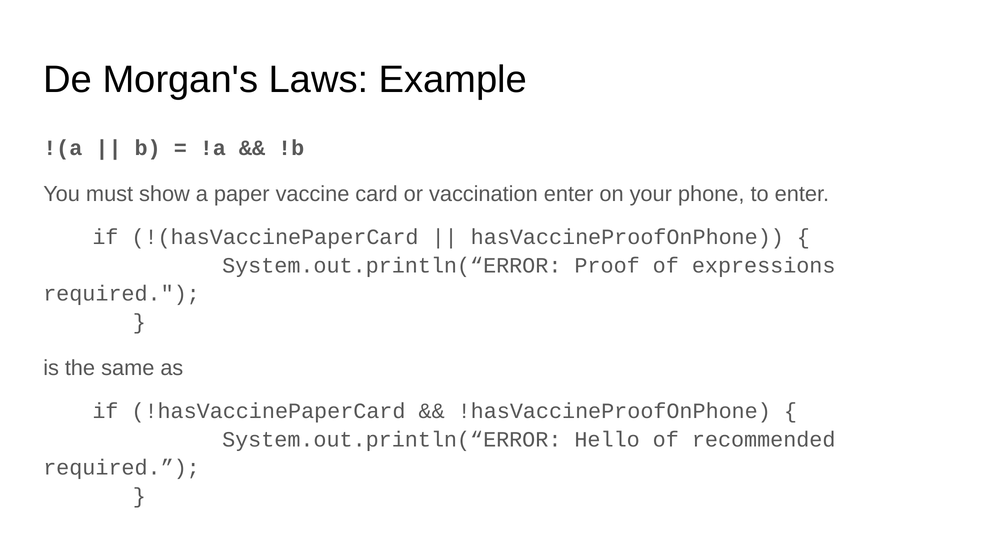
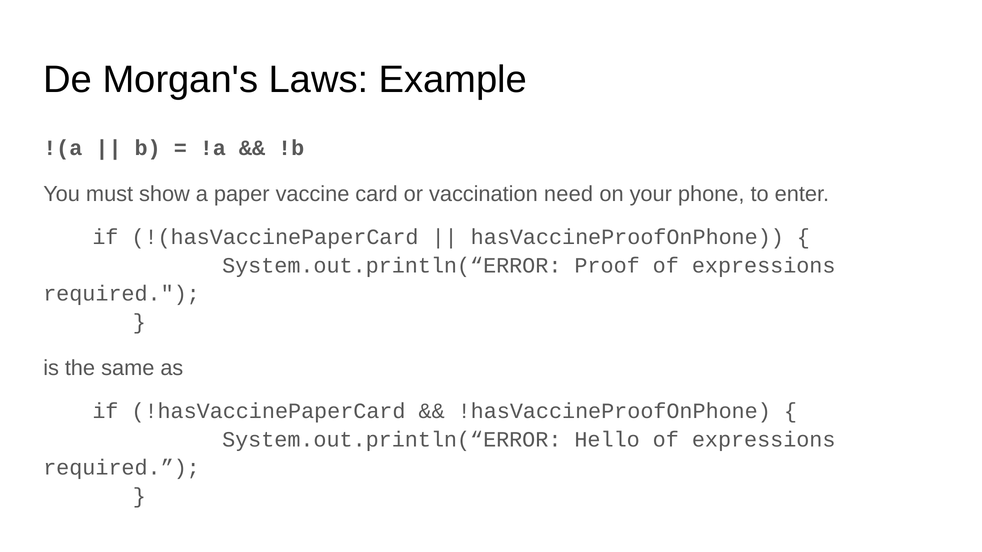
vaccination enter: enter -> need (569, 194)
recommended: recommended -> expressions (764, 440)
